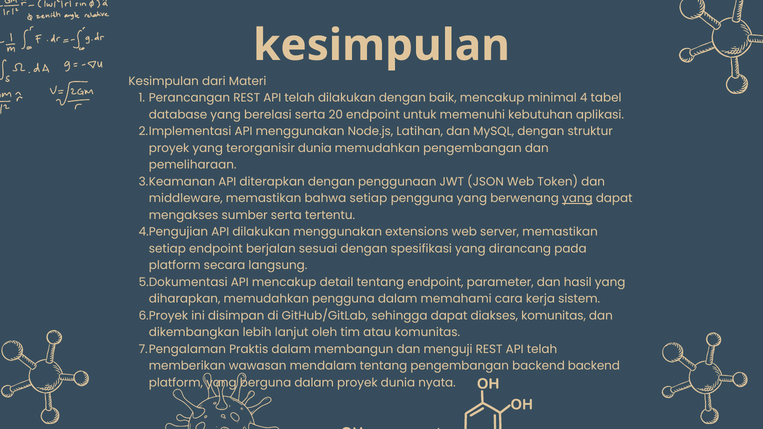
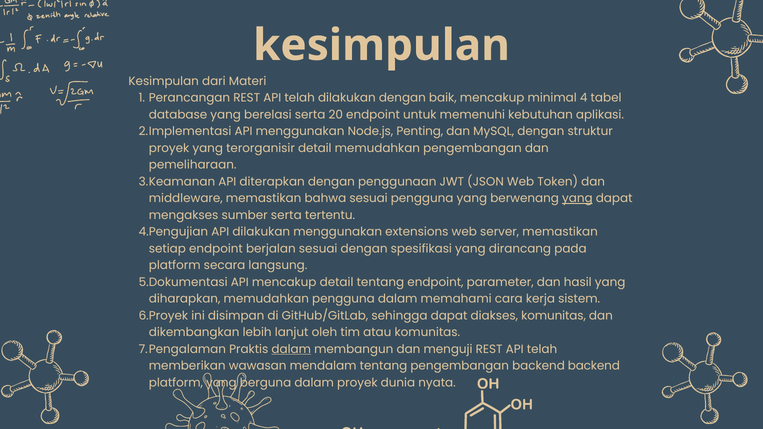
Latihan: Latihan -> Penting (420, 131)
terorganisir dunia: dunia -> detail (315, 148)
bahwa setiap: setiap -> sesuai (369, 199)
dalam underline: none -> present (291, 349)
